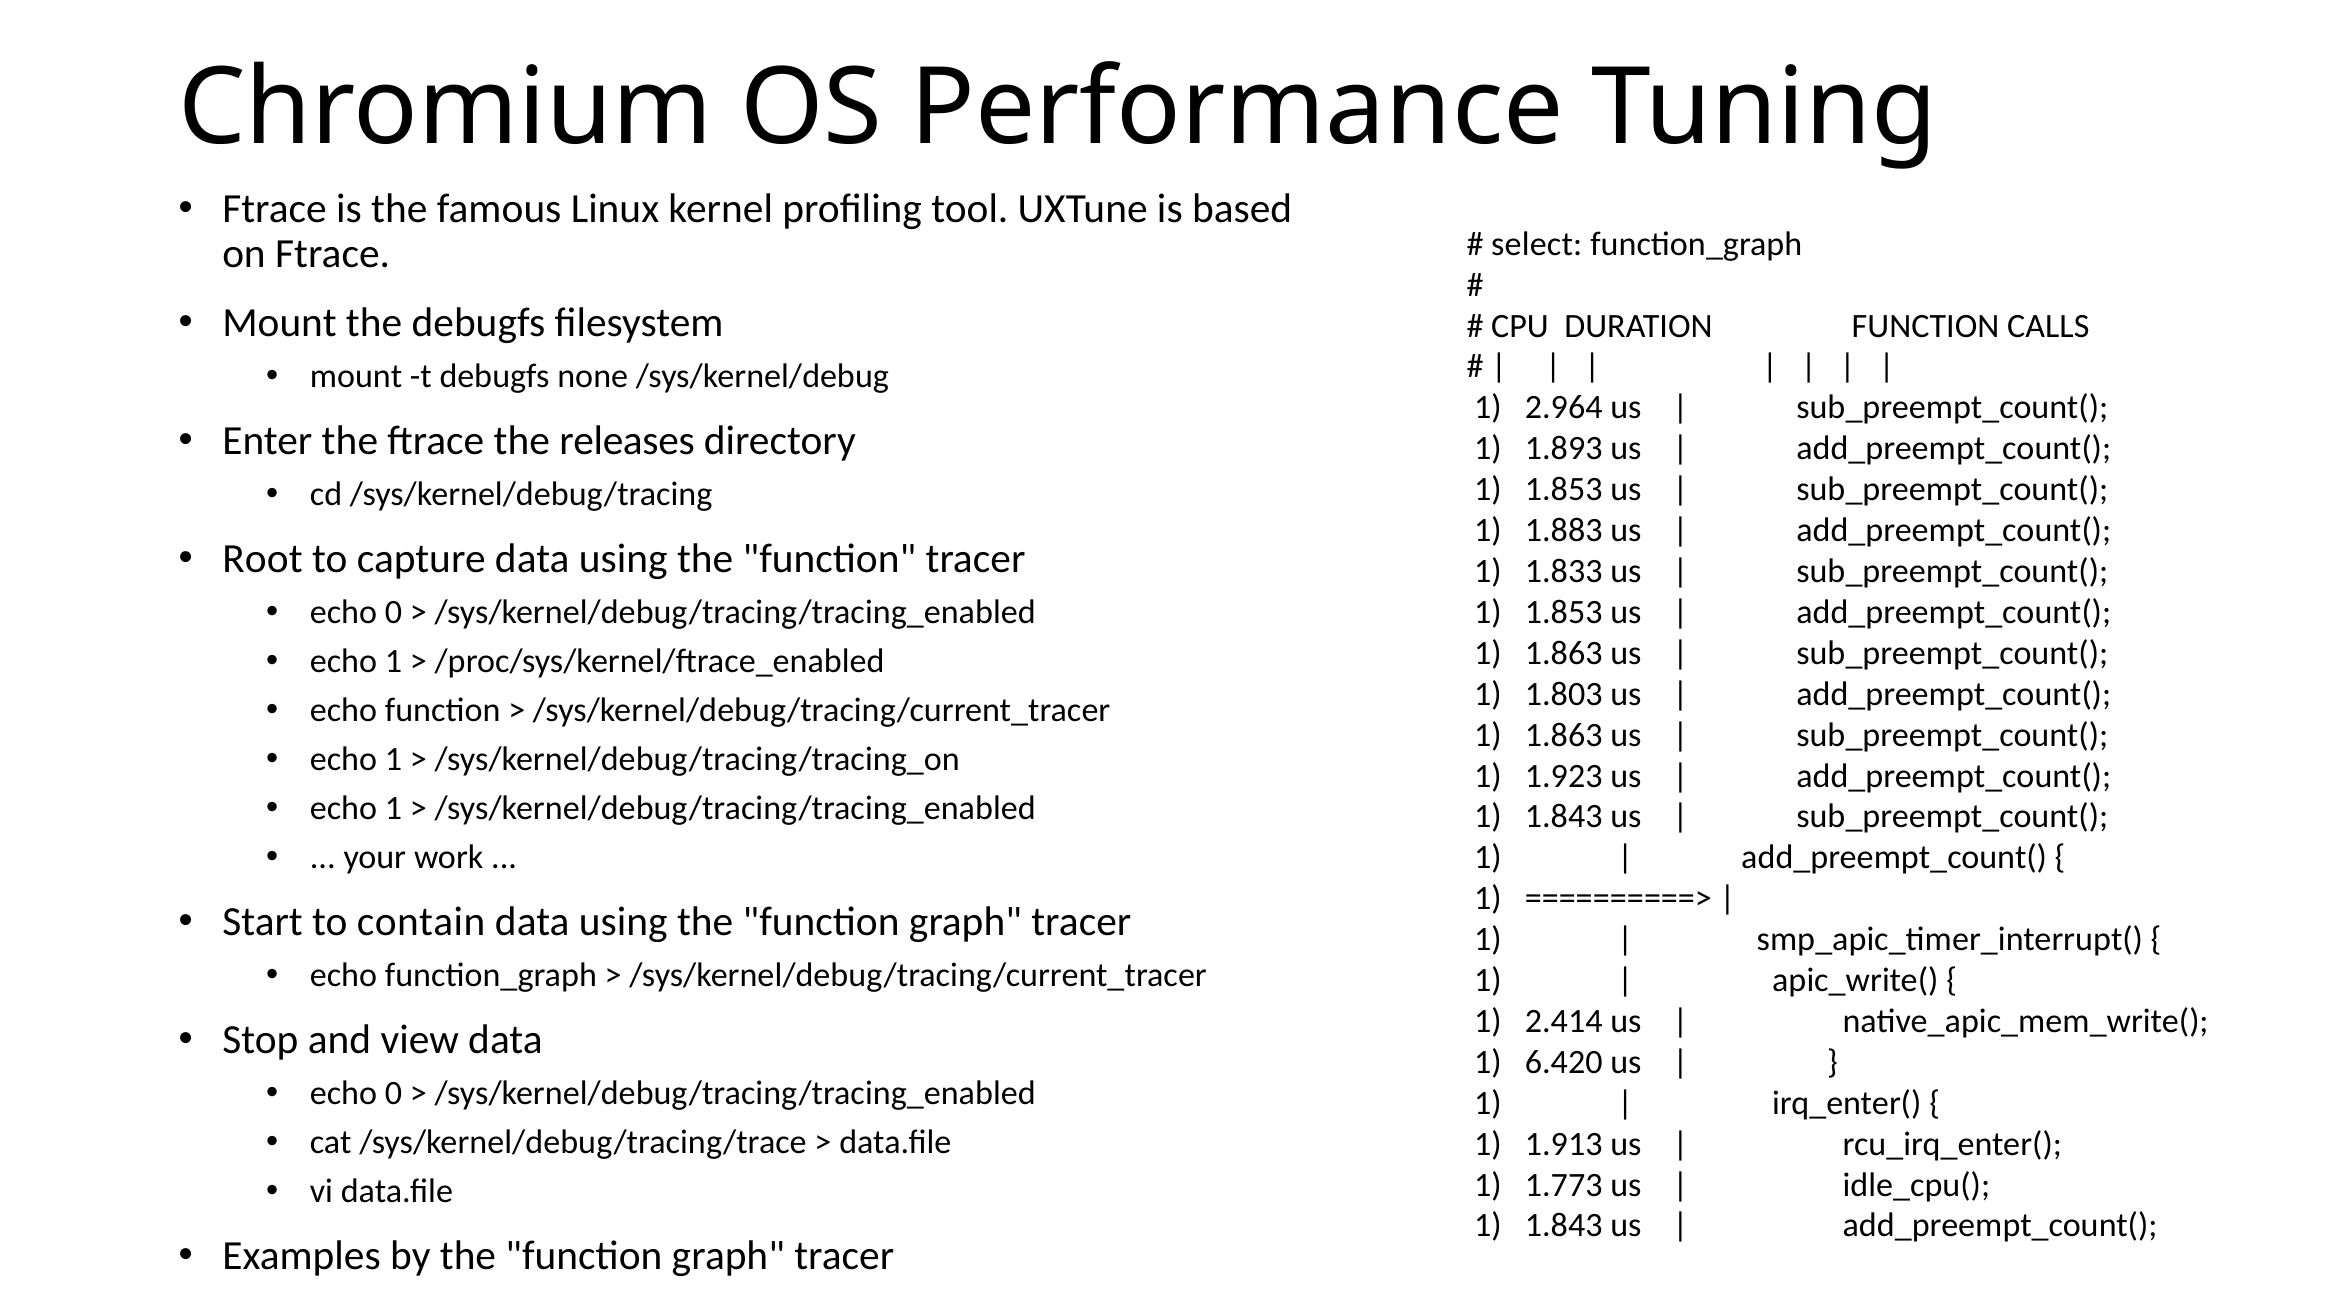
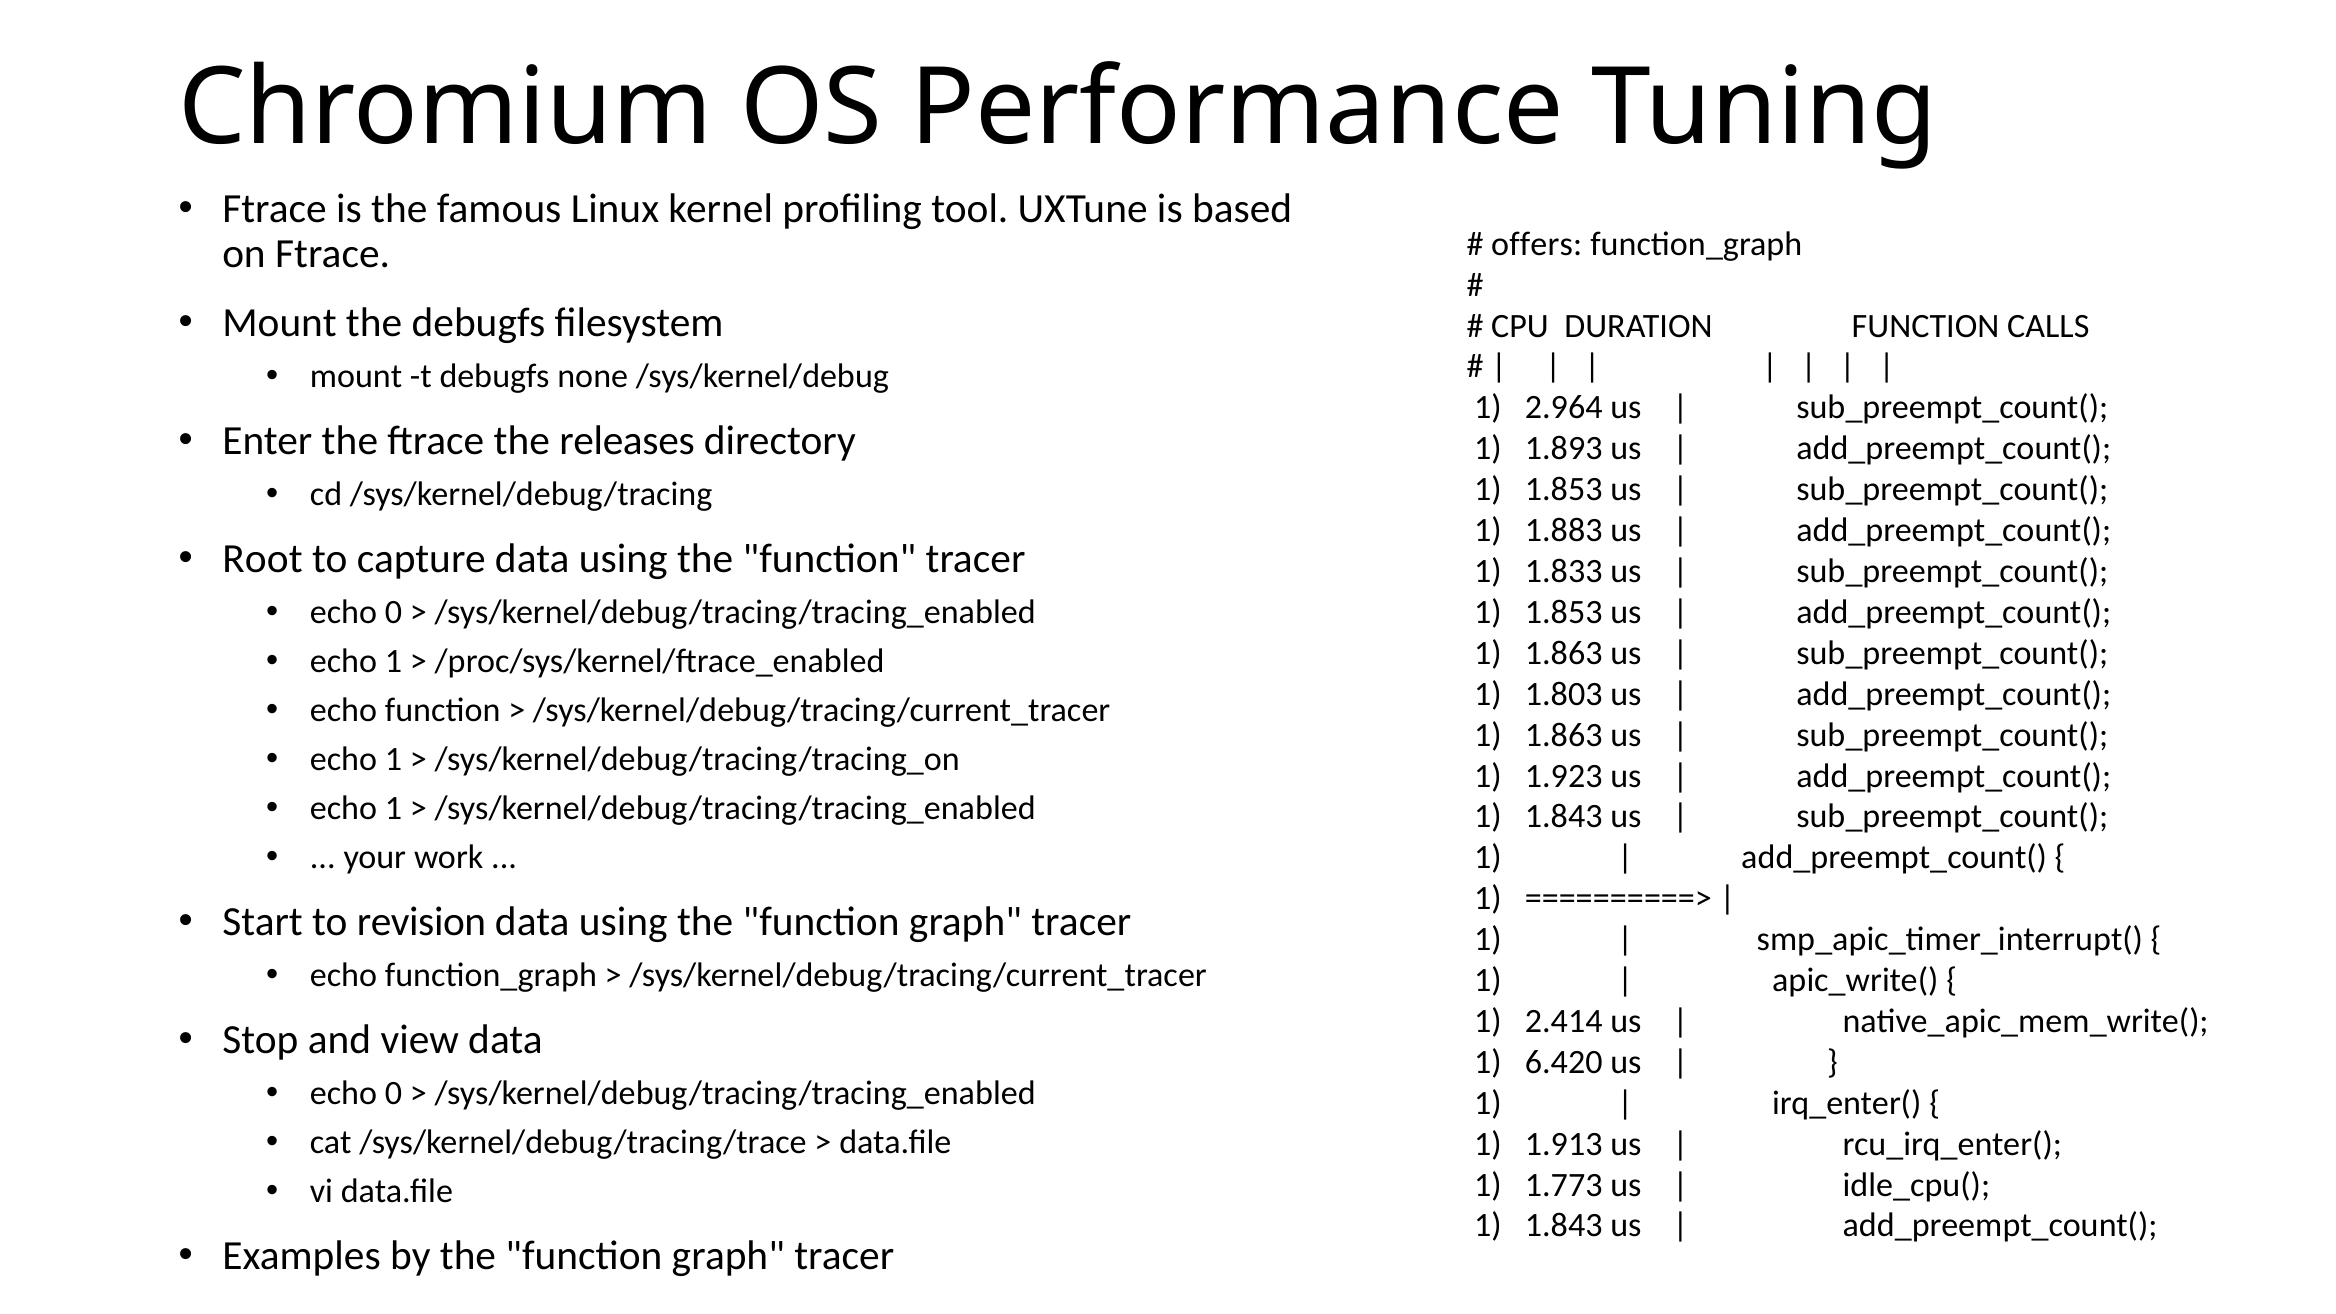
select: select -> offers (1537, 244)
contain: contain -> revision (421, 922)
